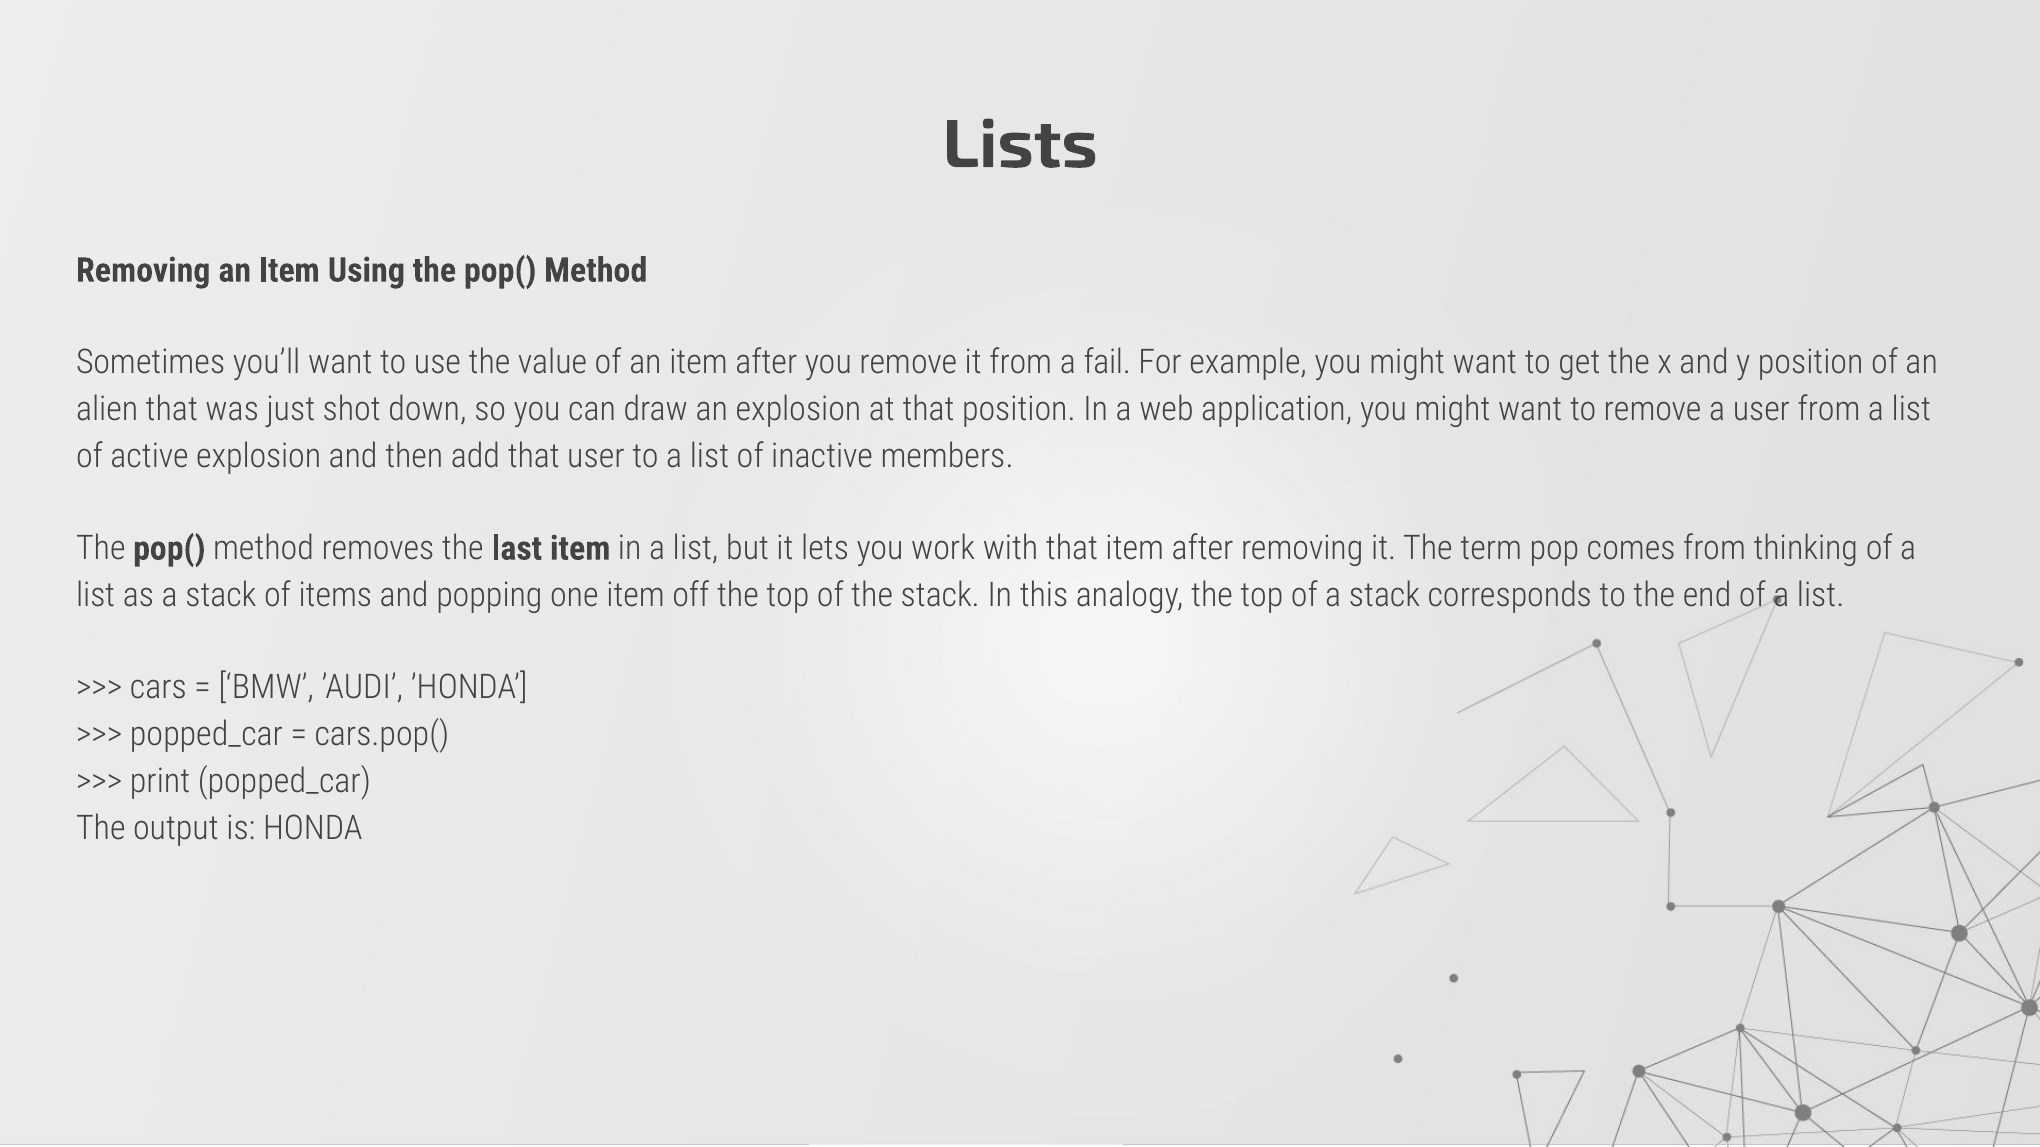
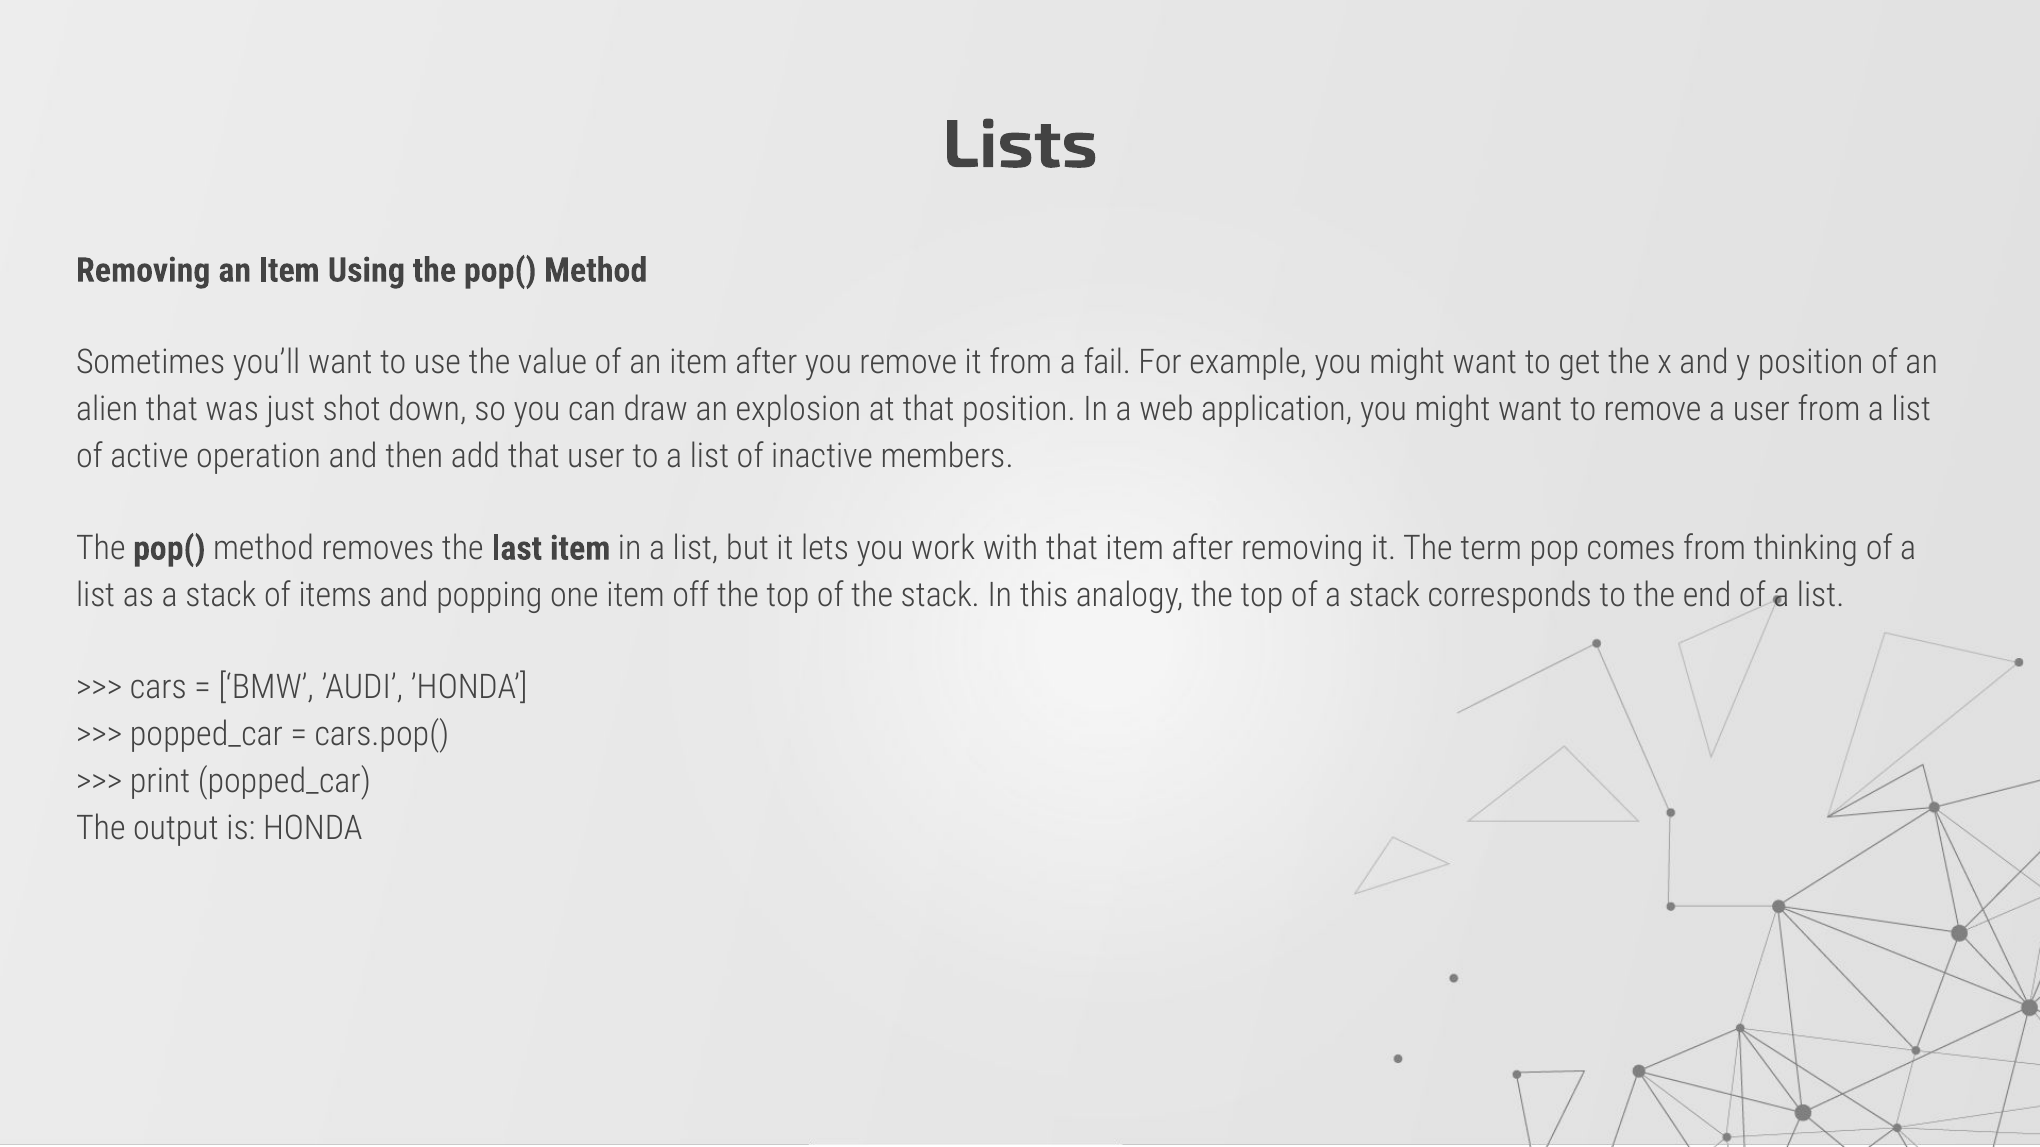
active explosion: explosion -> operation (259, 457)
